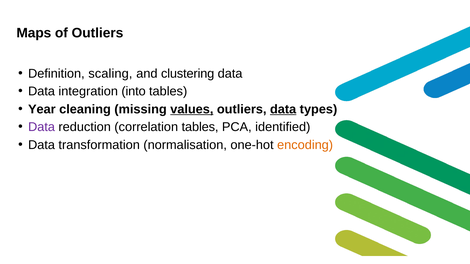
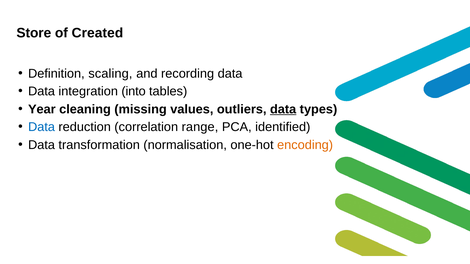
Maps: Maps -> Store (34, 33)
of Outliers: Outliers -> Created (97, 33)
clustering: clustering -> recording (188, 74)
values underline: present -> none (192, 109)
Data colour: purple -> blue (42, 127)
correlation tables: tables -> range (200, 127)
